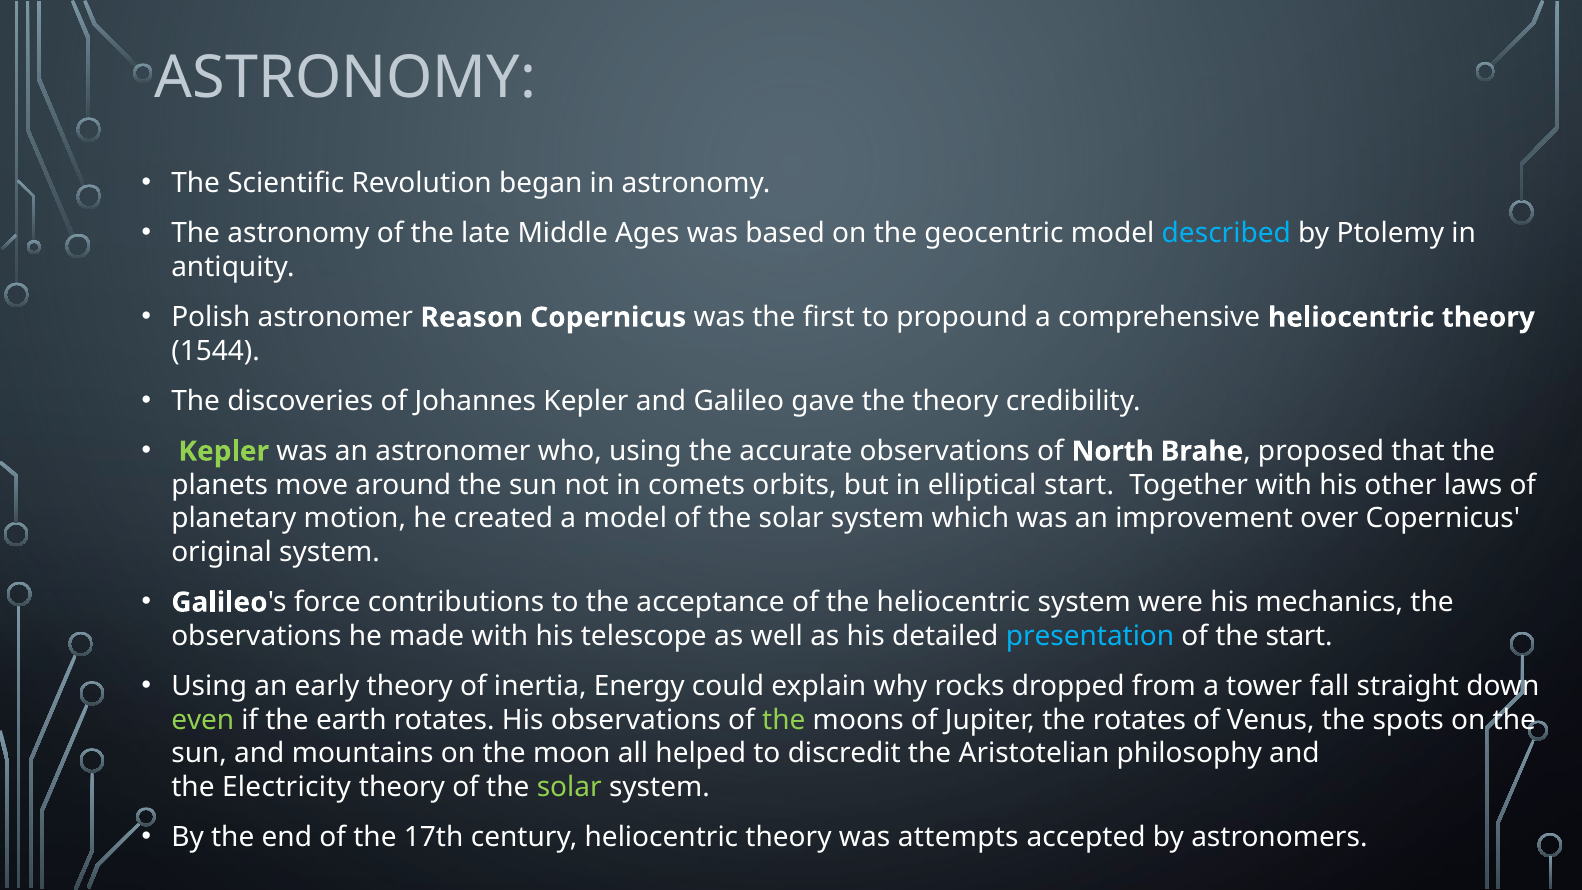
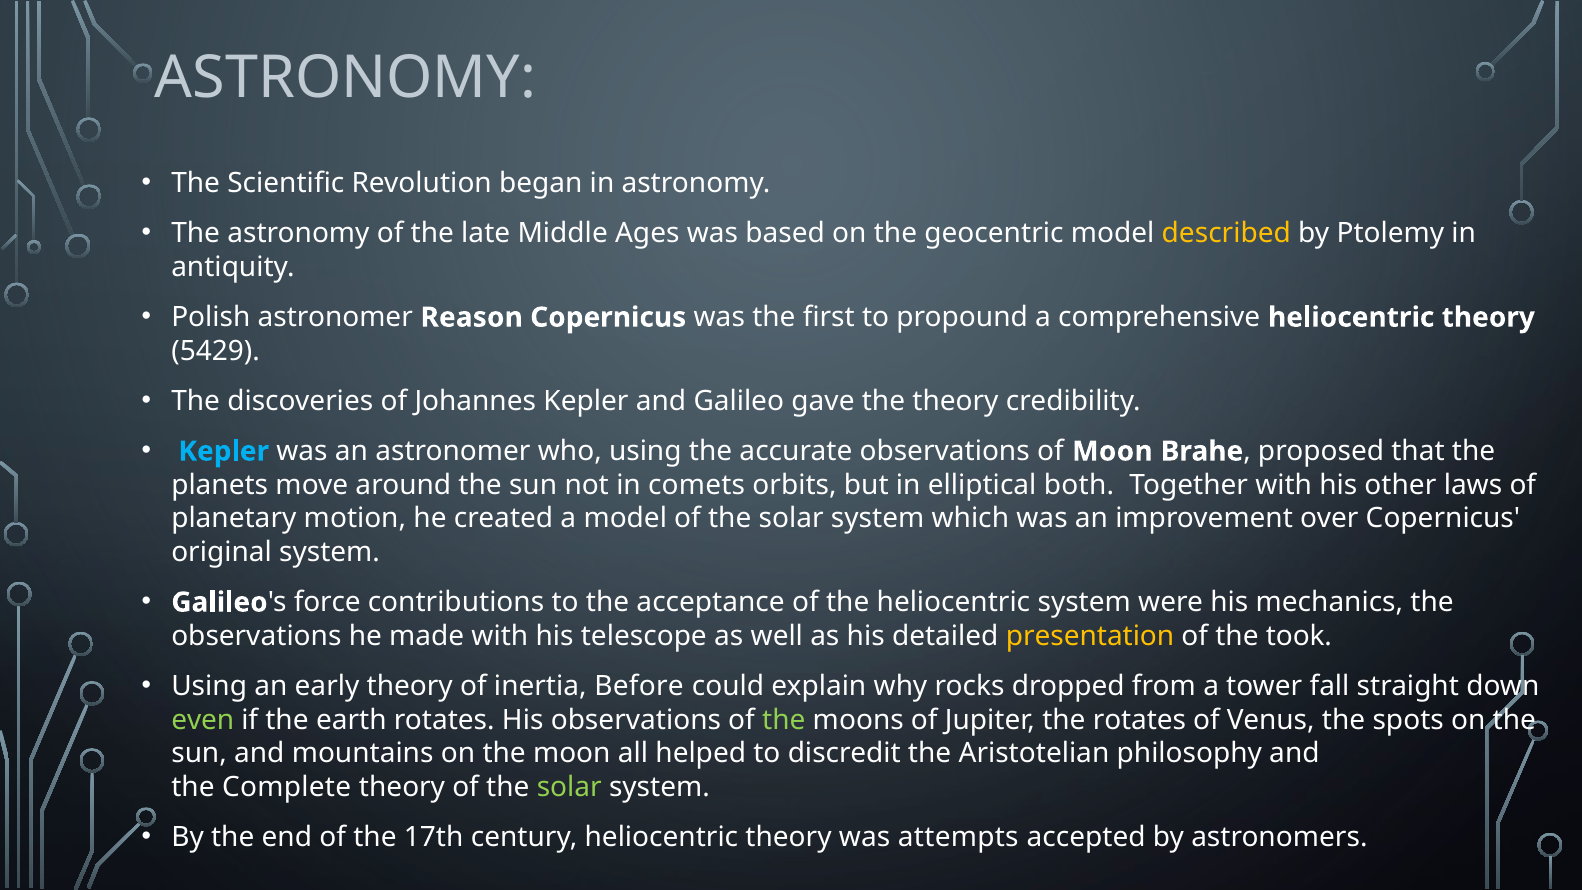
described colour: light blue -> yellow (1226, 234)
1544: 1544 -> 5429 (216, 351)
Kepler colour: light green -> light blue (224, 451)
of North: North -> Moon (1112, 451)
elliptical start: start -> both (1079, 485)
presentation colour: light blue -> yellow (1090, 636)
the start: start -> took (1299, 636)
Energy: Energy -> Before (639, 686)
Electricity: Electricity -> Complete (287, 787)
